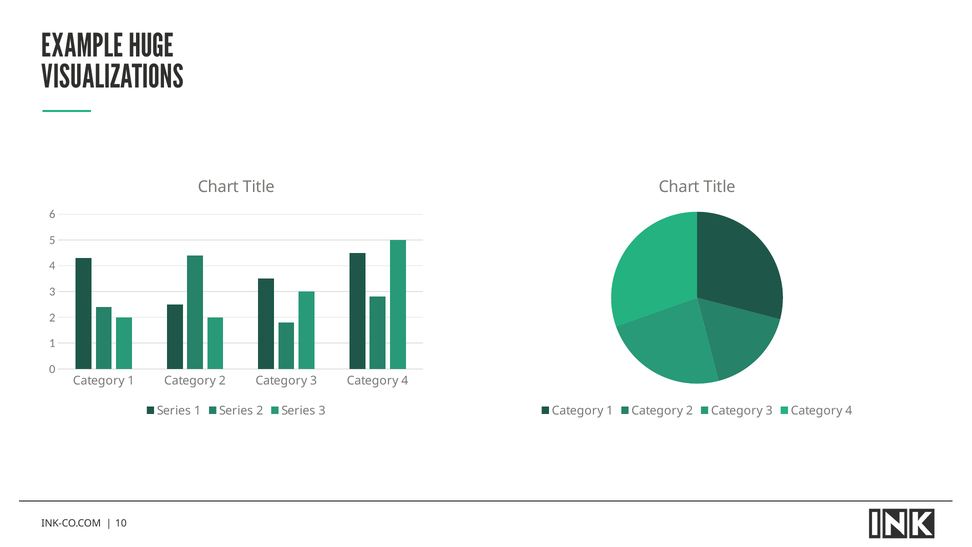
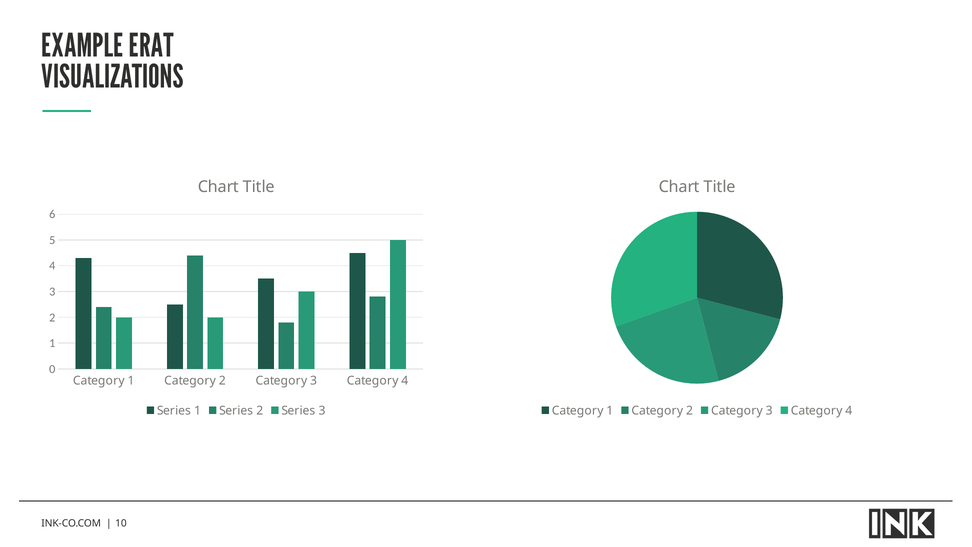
HUGE: HUGE -> ERAT (151, 46)
